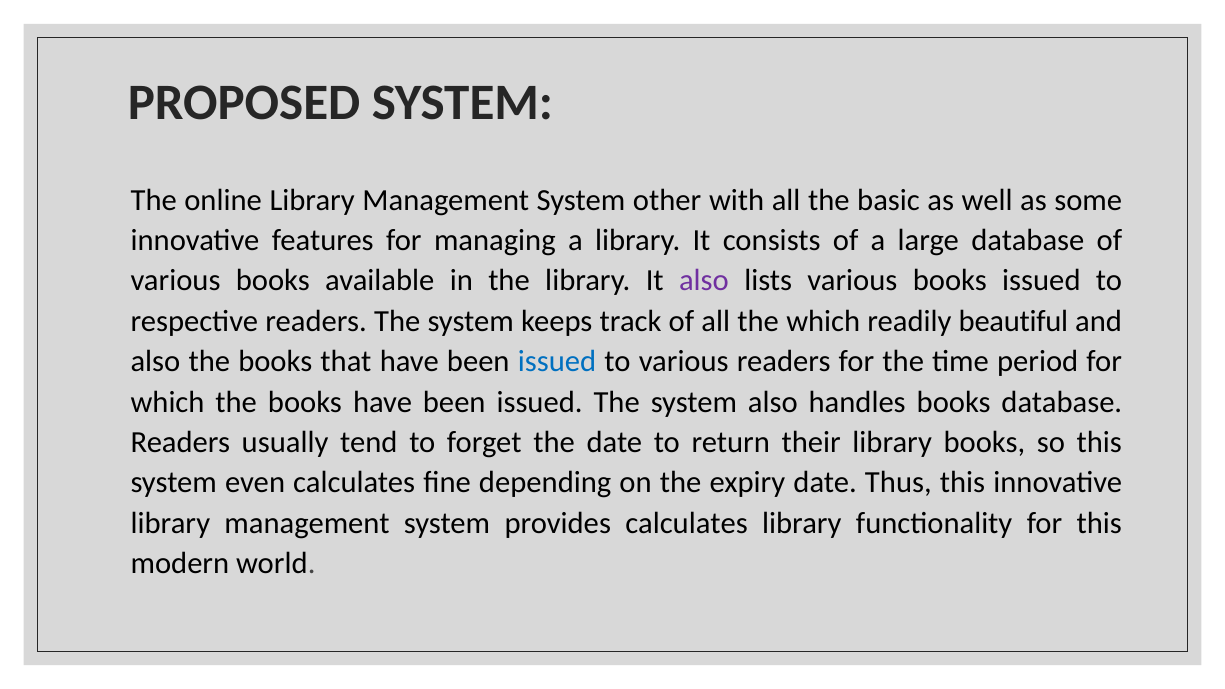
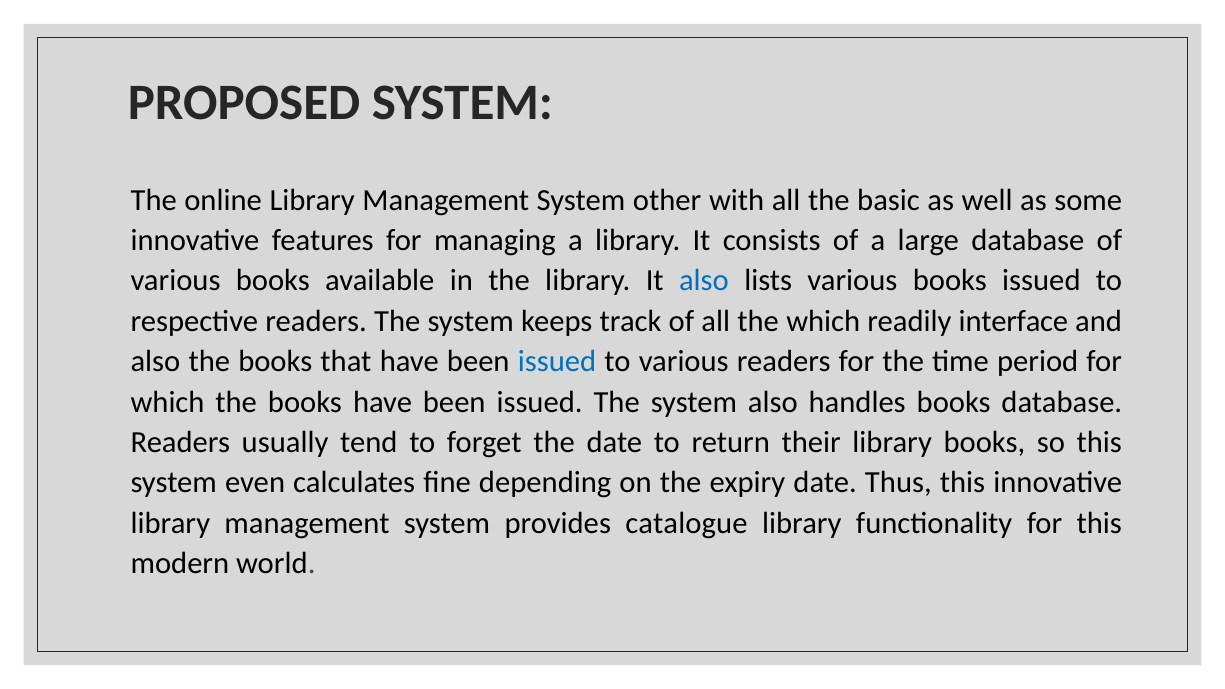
also colour: purple -> blue (704, 281)
beautiful: beautiful -> interface (1013, 321)
provides calculates: calculates -> catalogue (686, 523)
